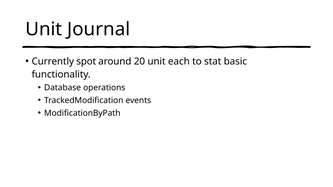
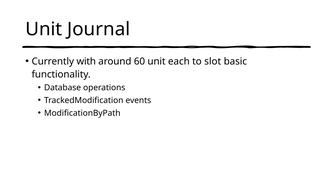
spot: spot -> with (86, 62)
20: 20 -> 60 (139, 62)
stat: stat -> slot (213, 62)
